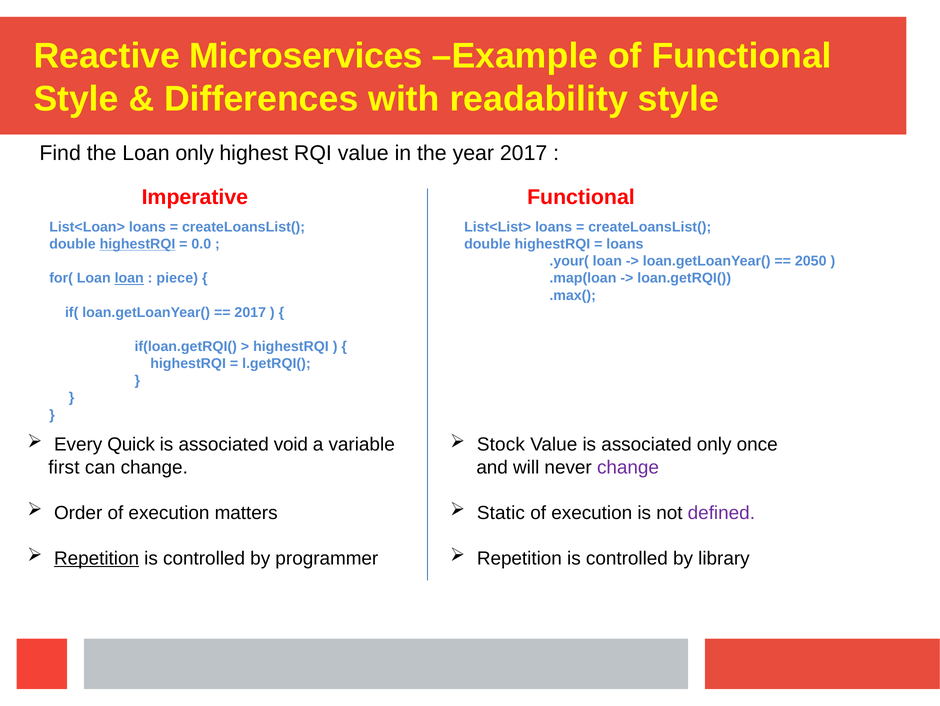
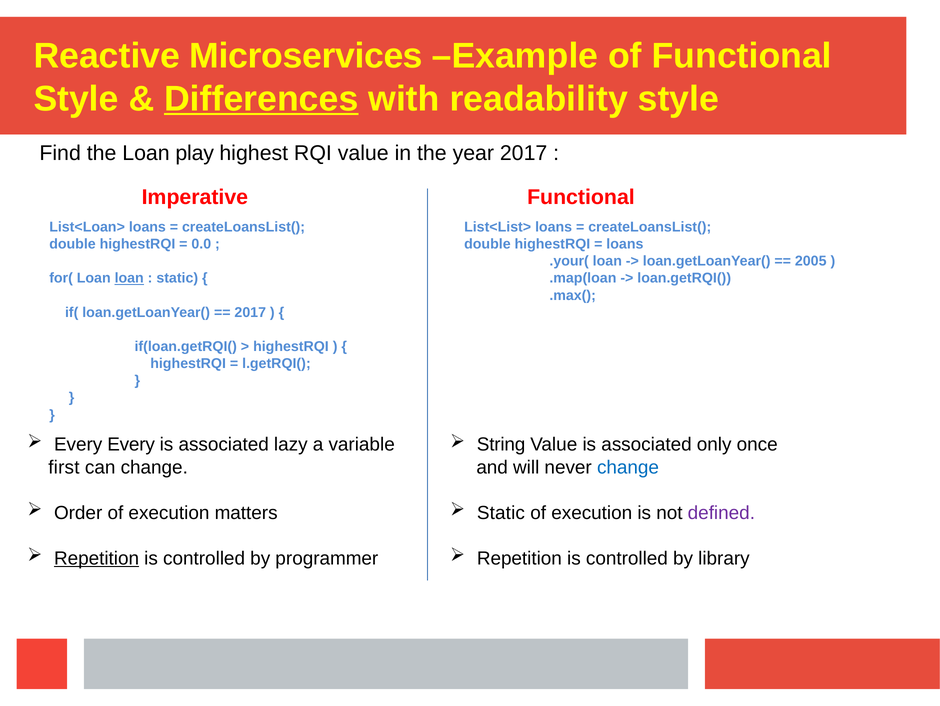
Differences underline: none -> present (261, 99)
Loan only: only -> play (195, 153)
highestRQI underline: present -> none (137, 244)
2050: 2050 -> 2005 (811, 261)
piece: piece -> static (177, 278)
Every Quick: Quick -> Every (131, 444)
void: void -> lazy (291, 444)
Stock: Stock -> String (501, 444)
change colour: purple -> blue (628, 467)
